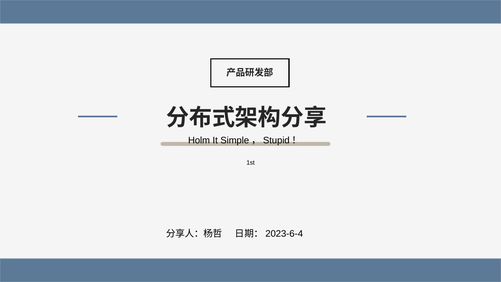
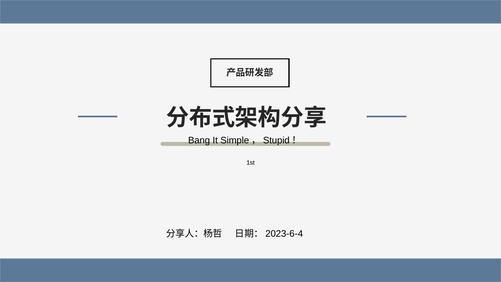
Holm: Holm -> Bang (199, 140)
